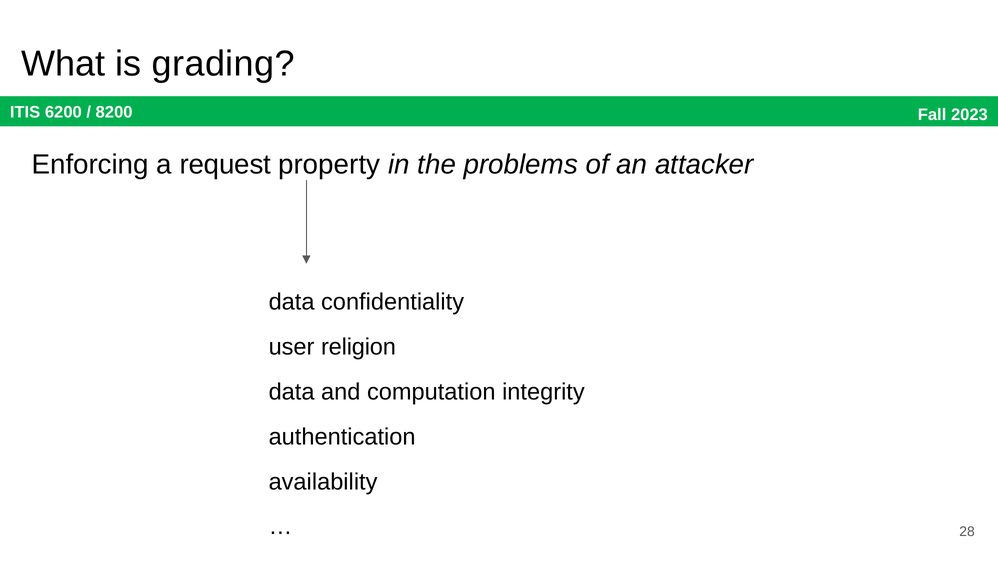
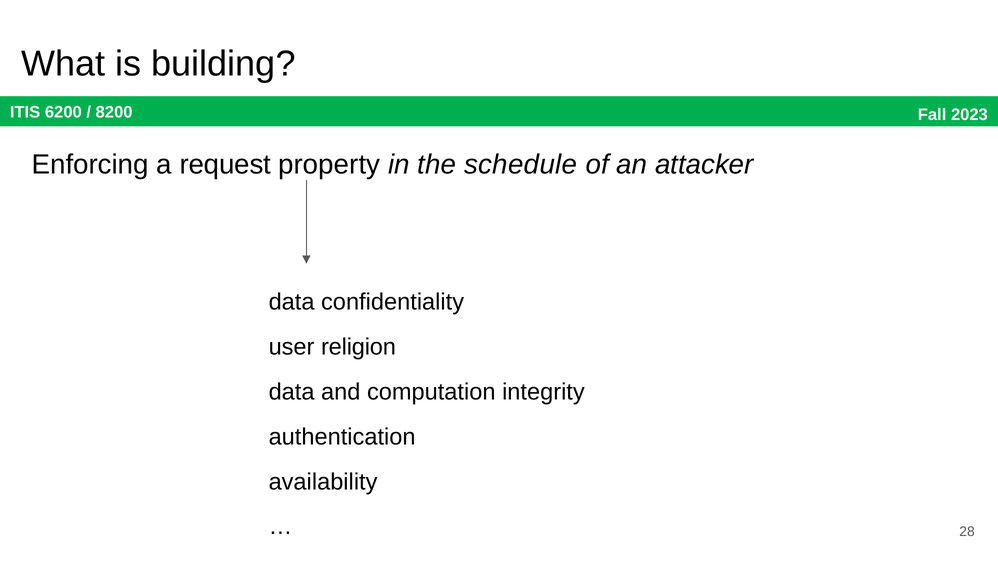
grading: grading -> building (223, 64)
problems: problems -> schedule (521, 165)
